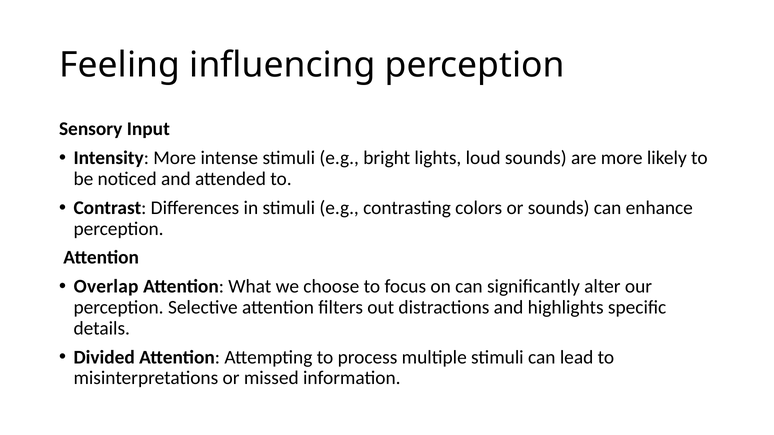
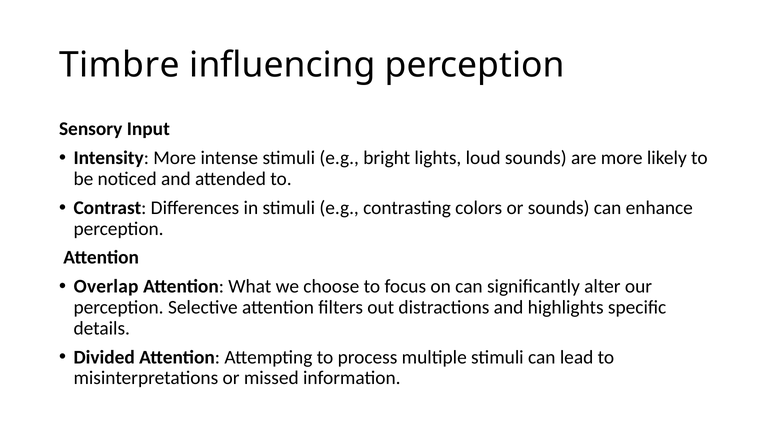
Feeling: Feeling -> Timbre (119, 65)
